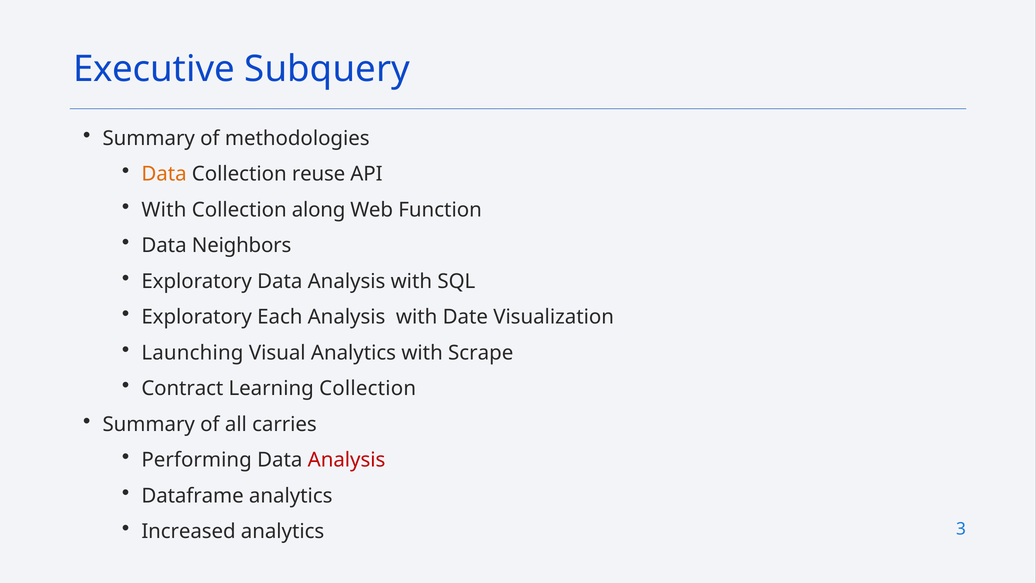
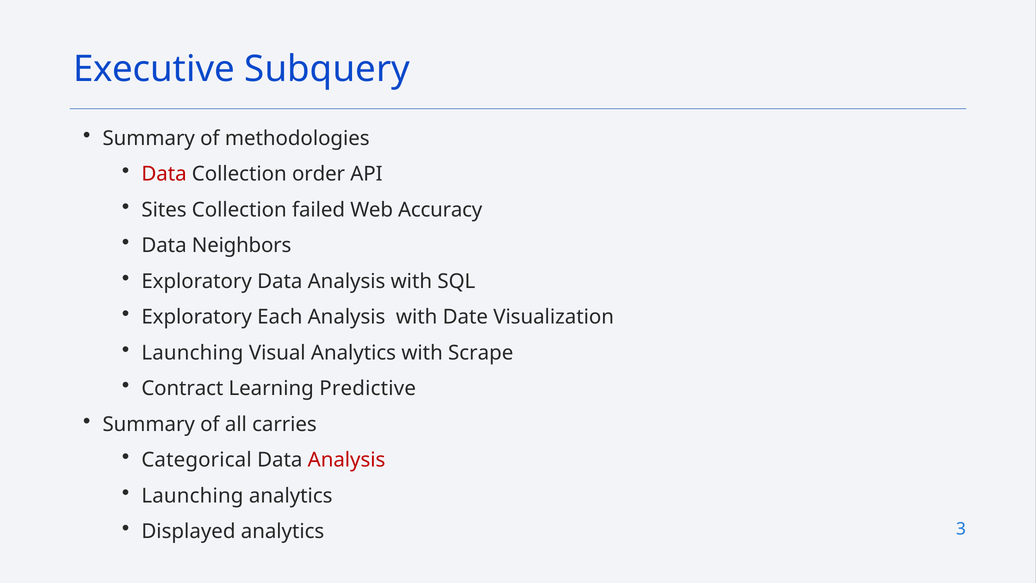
Data colour: orange -> red (164, 174)
reuse: reuse -> order (319, 174)
With: With -> Sites (164, 210)
along: along -> failed (319, 210)
Function: Function -> Accuracy (440, 210)
Learning Collection: Collection -> Predictive (368, 388)
Performing: Performing -> Categorical (197, 460)
Dataframe: Dataframe -> Launching (192, 496)
Increased: Increased -> Displayed (188, 531)
